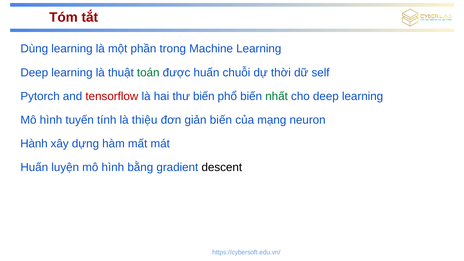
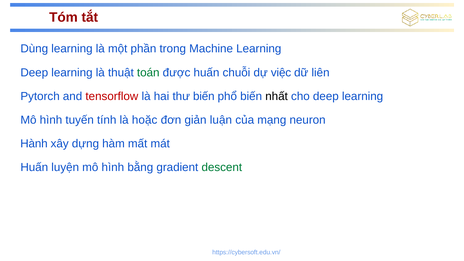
thời: thời -> việc (281, 73)
self: self -> liên (321, 73)
nhất colour: green -> black (277, 96)
thiệu: thiệu -> hoặc (145, 120)
giản biến: biến -> luận (221, 120)
descent colour: black -> green (222, 167)
